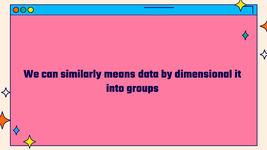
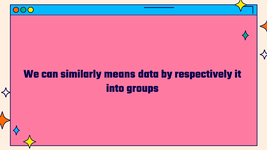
dimensional: dimensional -> respectively (203, 74)
